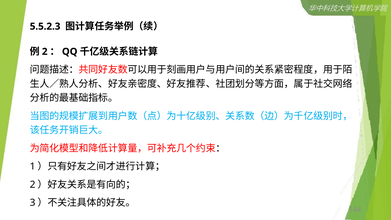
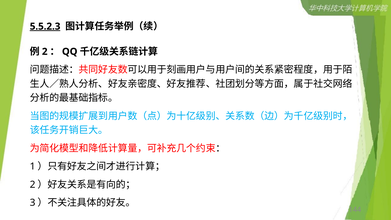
5.5.2.3 underline: none -> present (45, 26)
